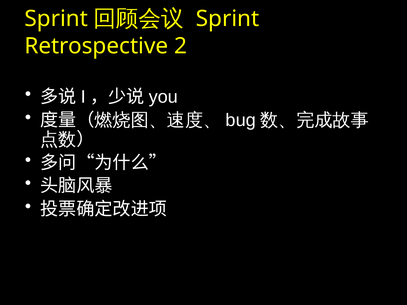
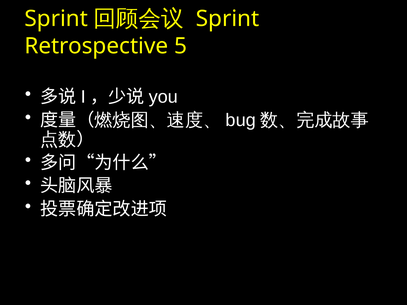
2: 2 -> 5 (181, 46)
